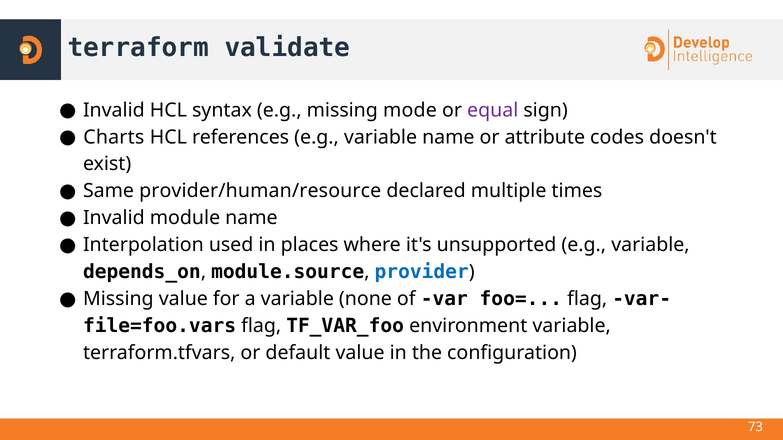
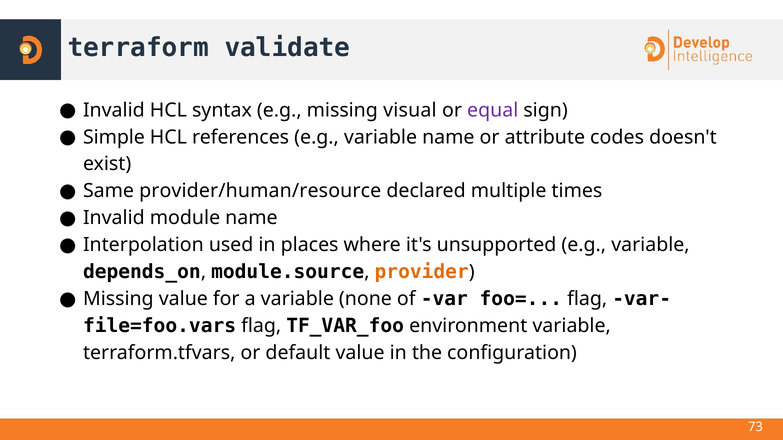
mode: mode -> visual (410, 110)
Charts: Charts -> Simple (114, 137)
provider colour: blue -> orange (422, 272)
